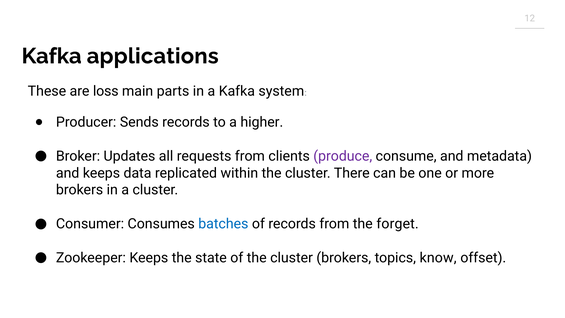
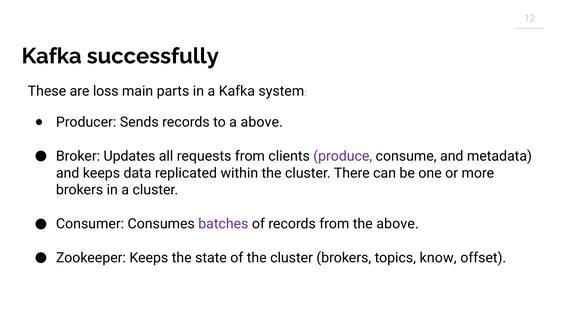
applications: applications -> successfully (153, 56)
a higher: higher -> above (262, 122)
batches colour: blue -> purple (223, 224)
the forget: forget -> above (398, 224)
